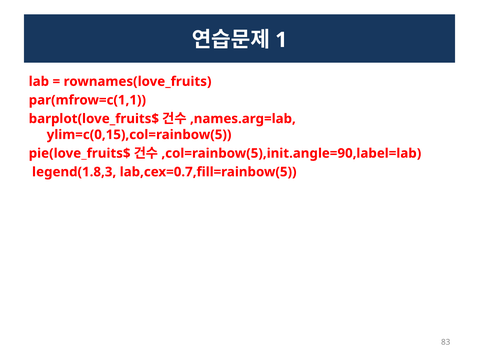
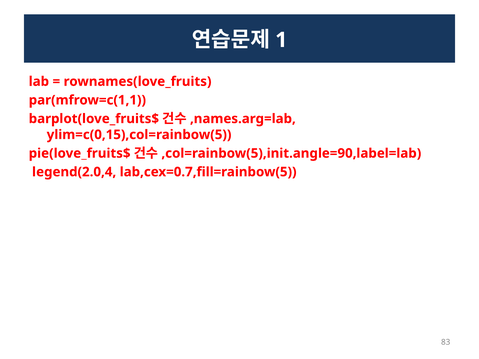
legend(1.8,3: legend(1.8,3 -> legend(2.0,4 (74, 172)
